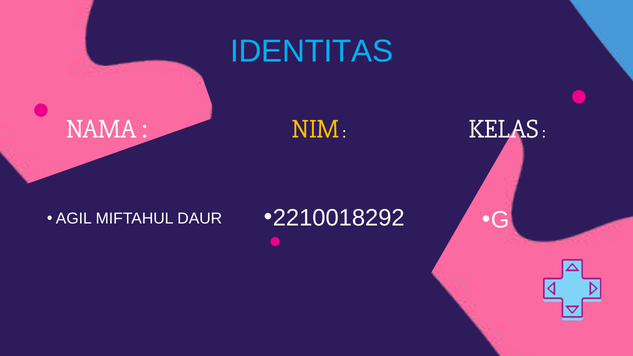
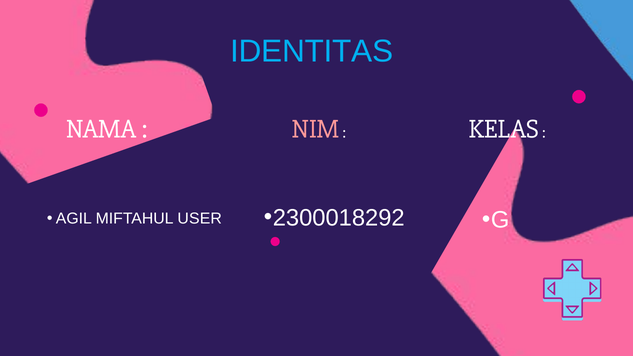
NIM colour: yellow -> pink (315, 129)
2210018292: 2210018292 -> 2300018292 (339, 218)
DAUR: DAUR -> USER (200, 219)
